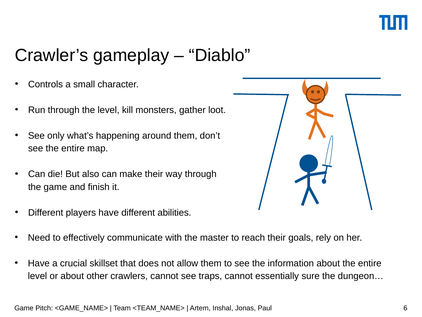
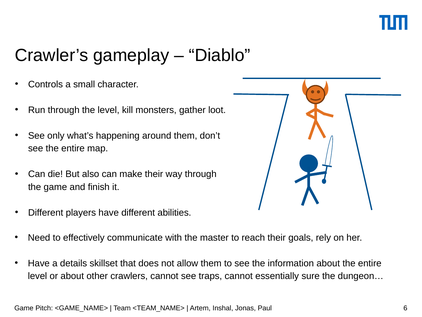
crucial: crucial -> details (74, 263)
